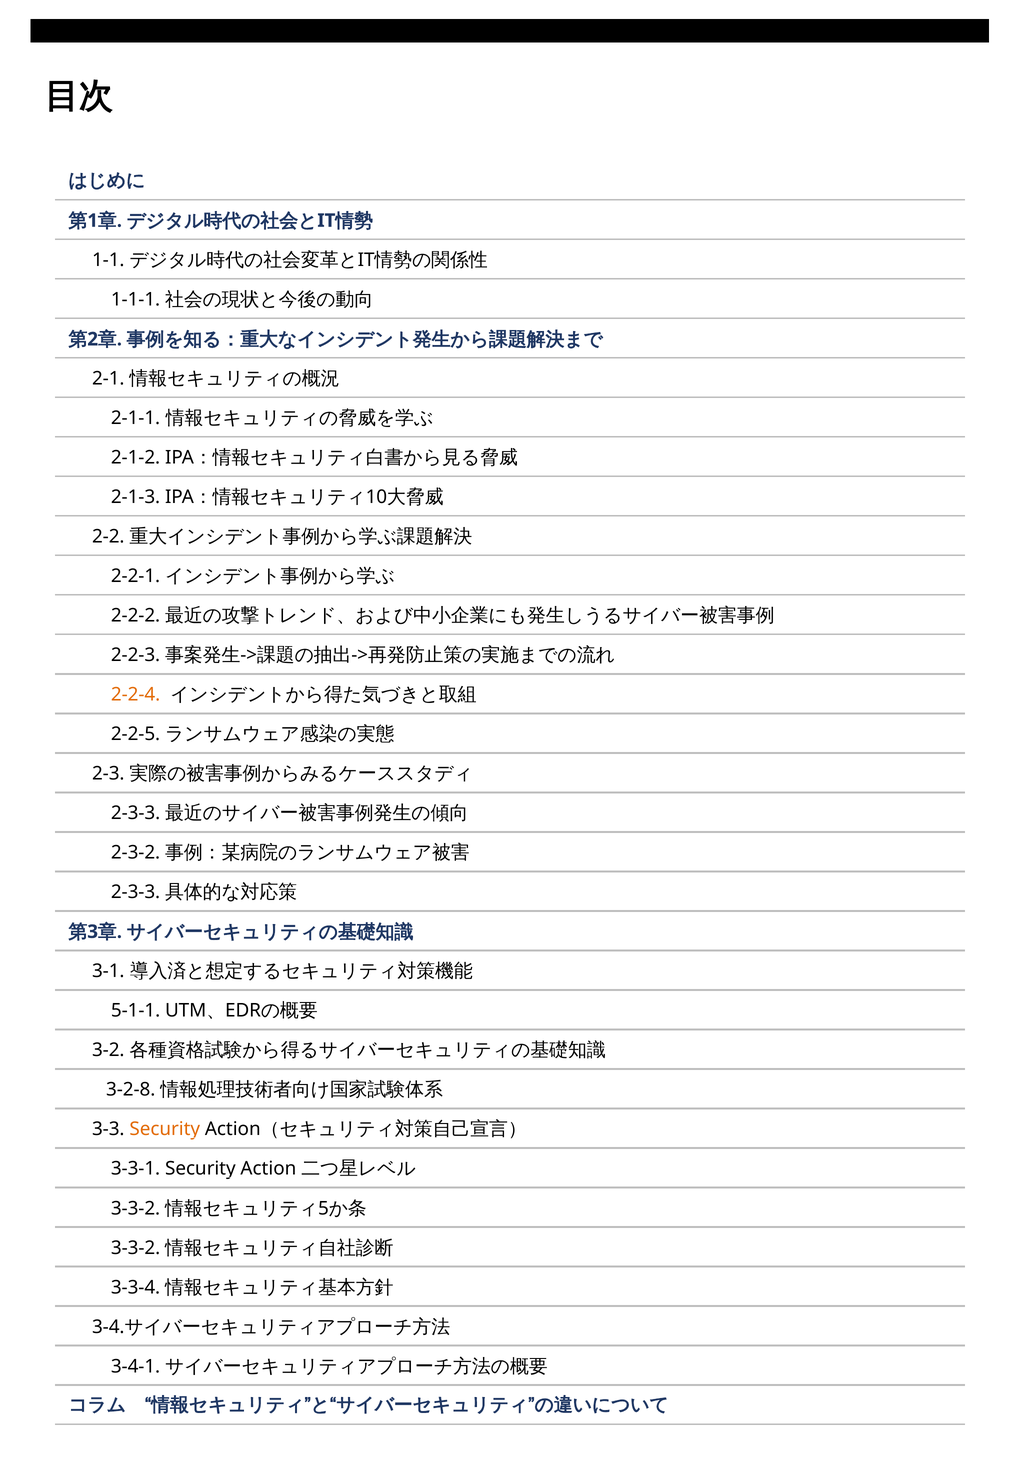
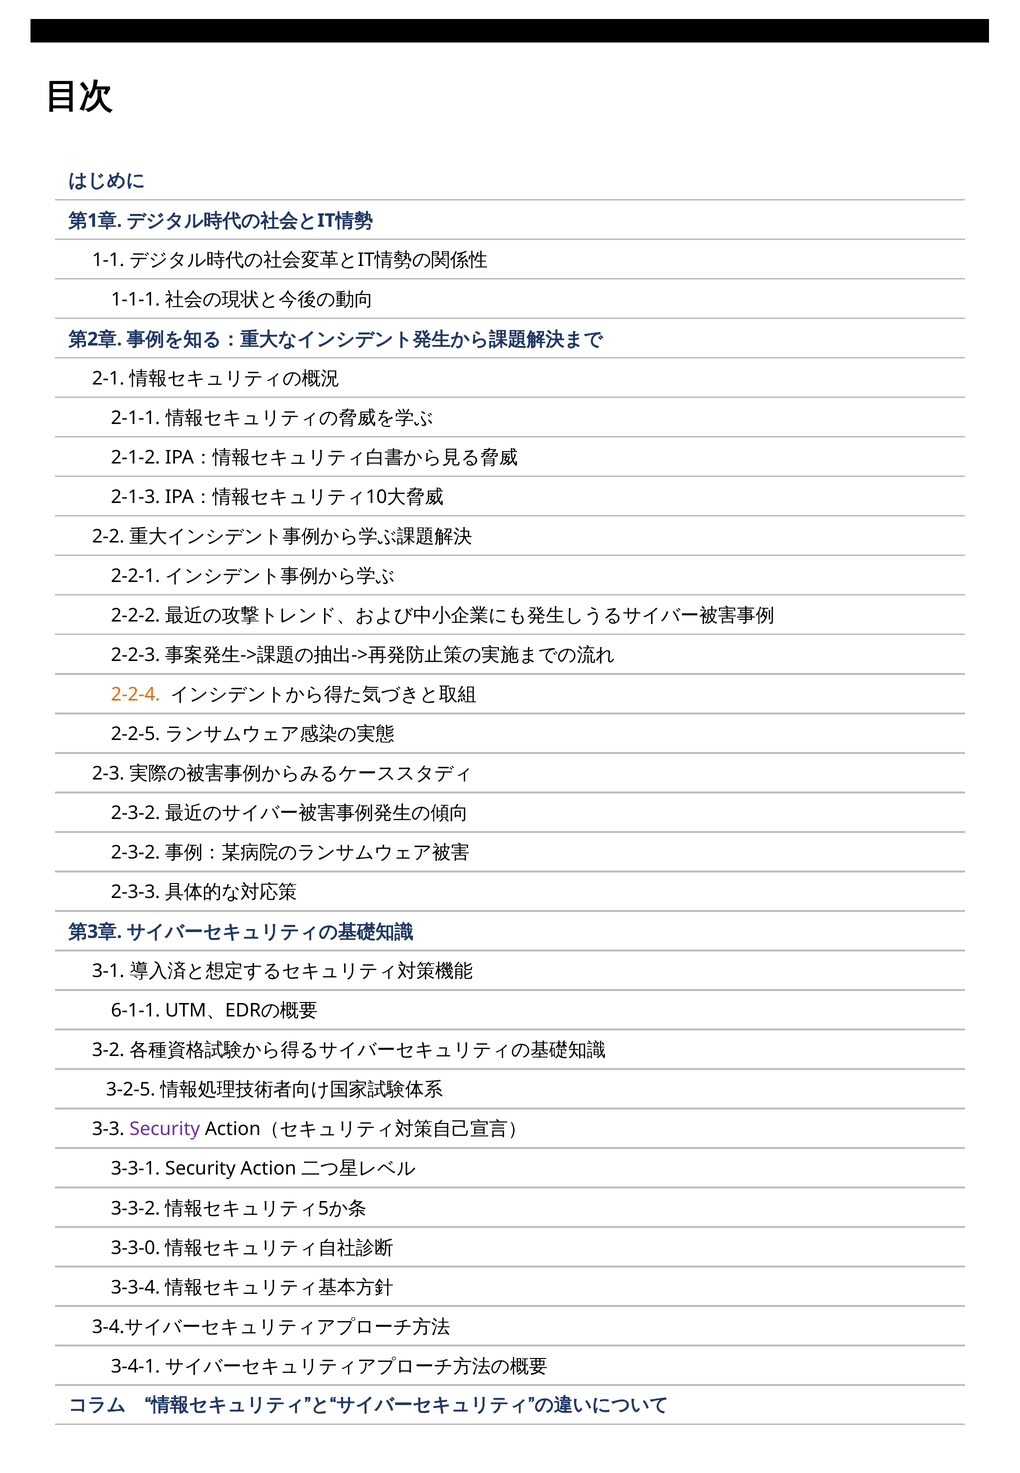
2-3-3: 2-3-3 -> 2-3-2 (136, 813)
5-1-1: 5-1-1 -> 6-1-1 (136, 1011)
3-2-8: 3-2-8 -> 3-2-5 (131, 1090)
Security colour: orange -> purple (165, 1130)
3-3-2: 3-3-2 -> 3-3-0 (136, 1248)
